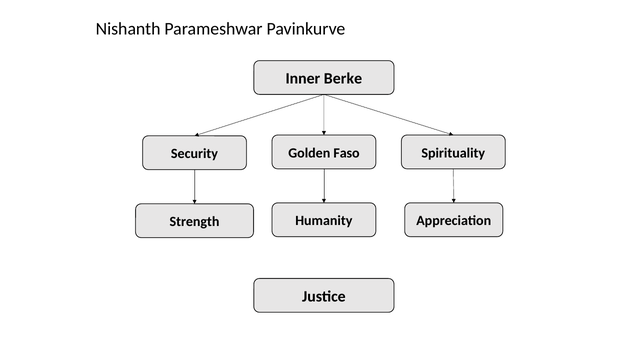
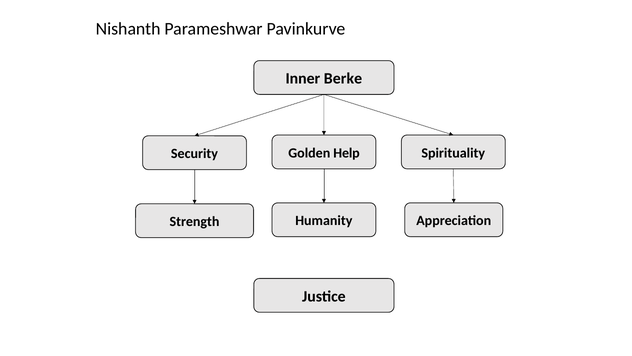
Faso: Faso -> Help (347, 153)
